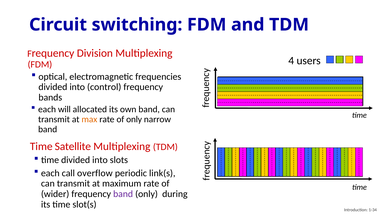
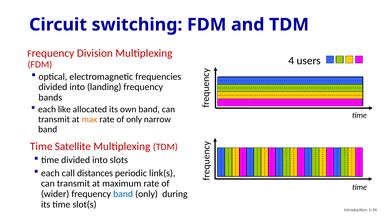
control: control -> landing (104, 87)
will: will -> like (64, 110)
overflow: overflow -> distances (95, 174)
band colour: purple -> blue (123, 195)
